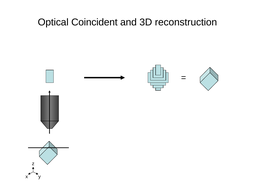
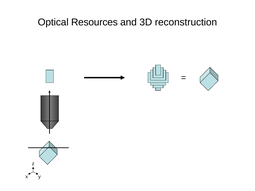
Coincident: Coincident -> Resources (94, 22)
